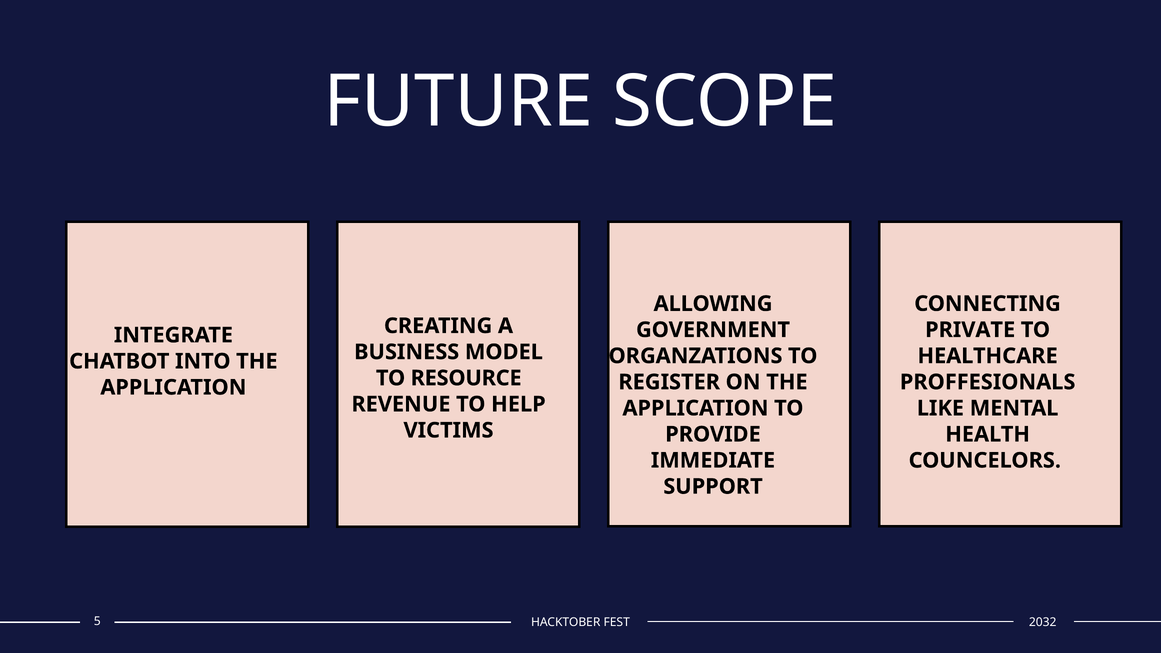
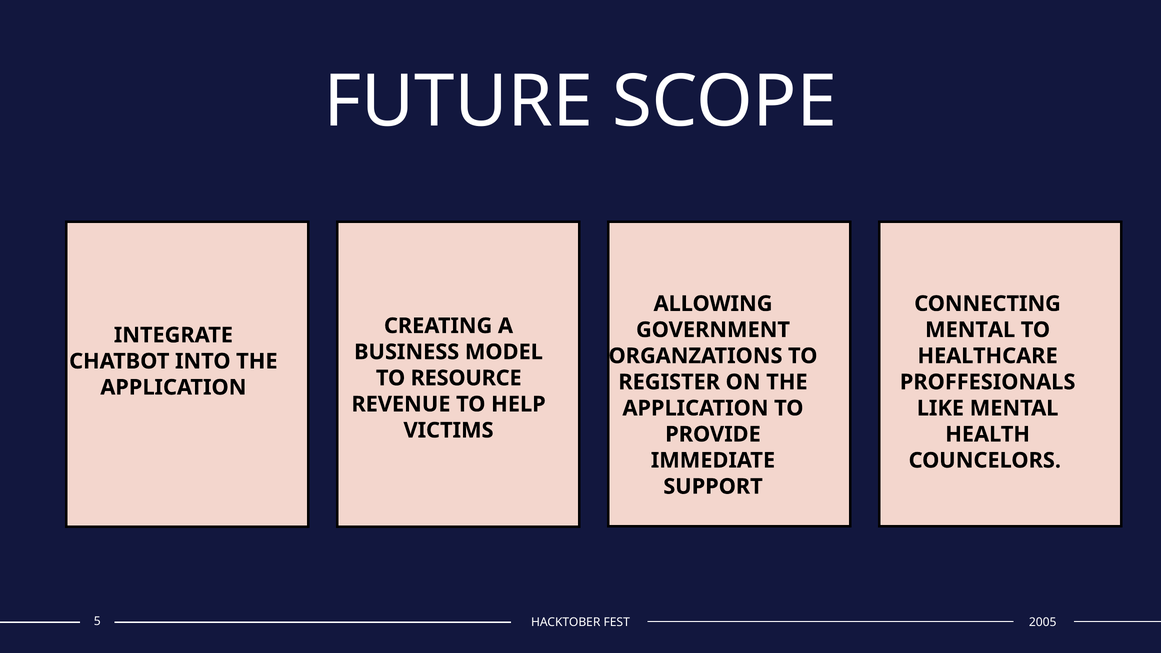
PRIVATE: PRIVATE -> MENTAL (970, 330)
2032: 2032 -> 2005 (1043, 622)
